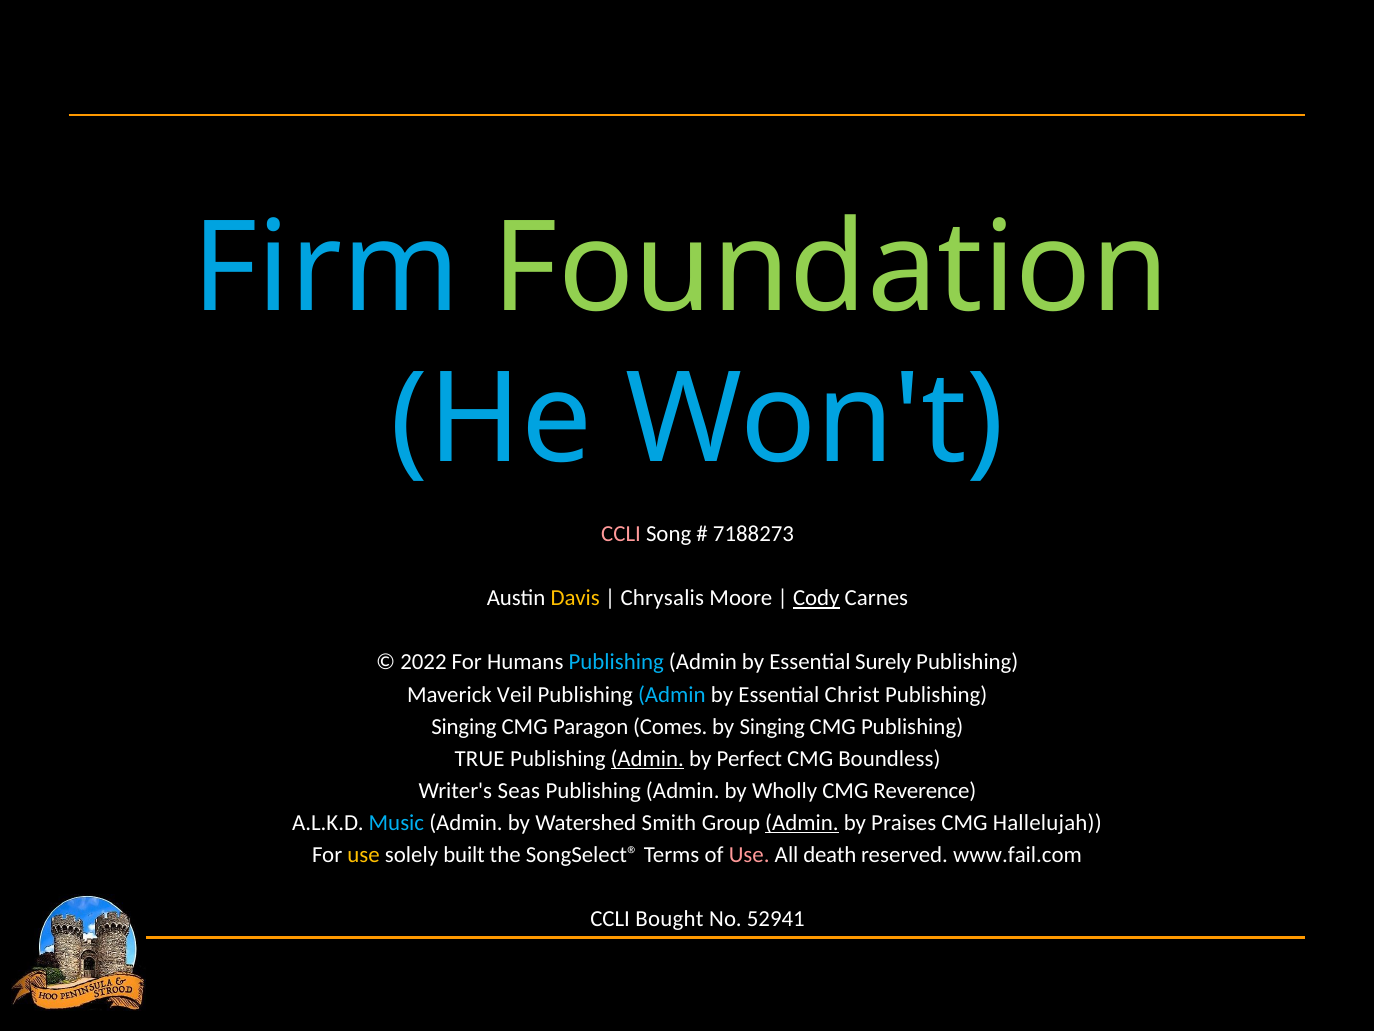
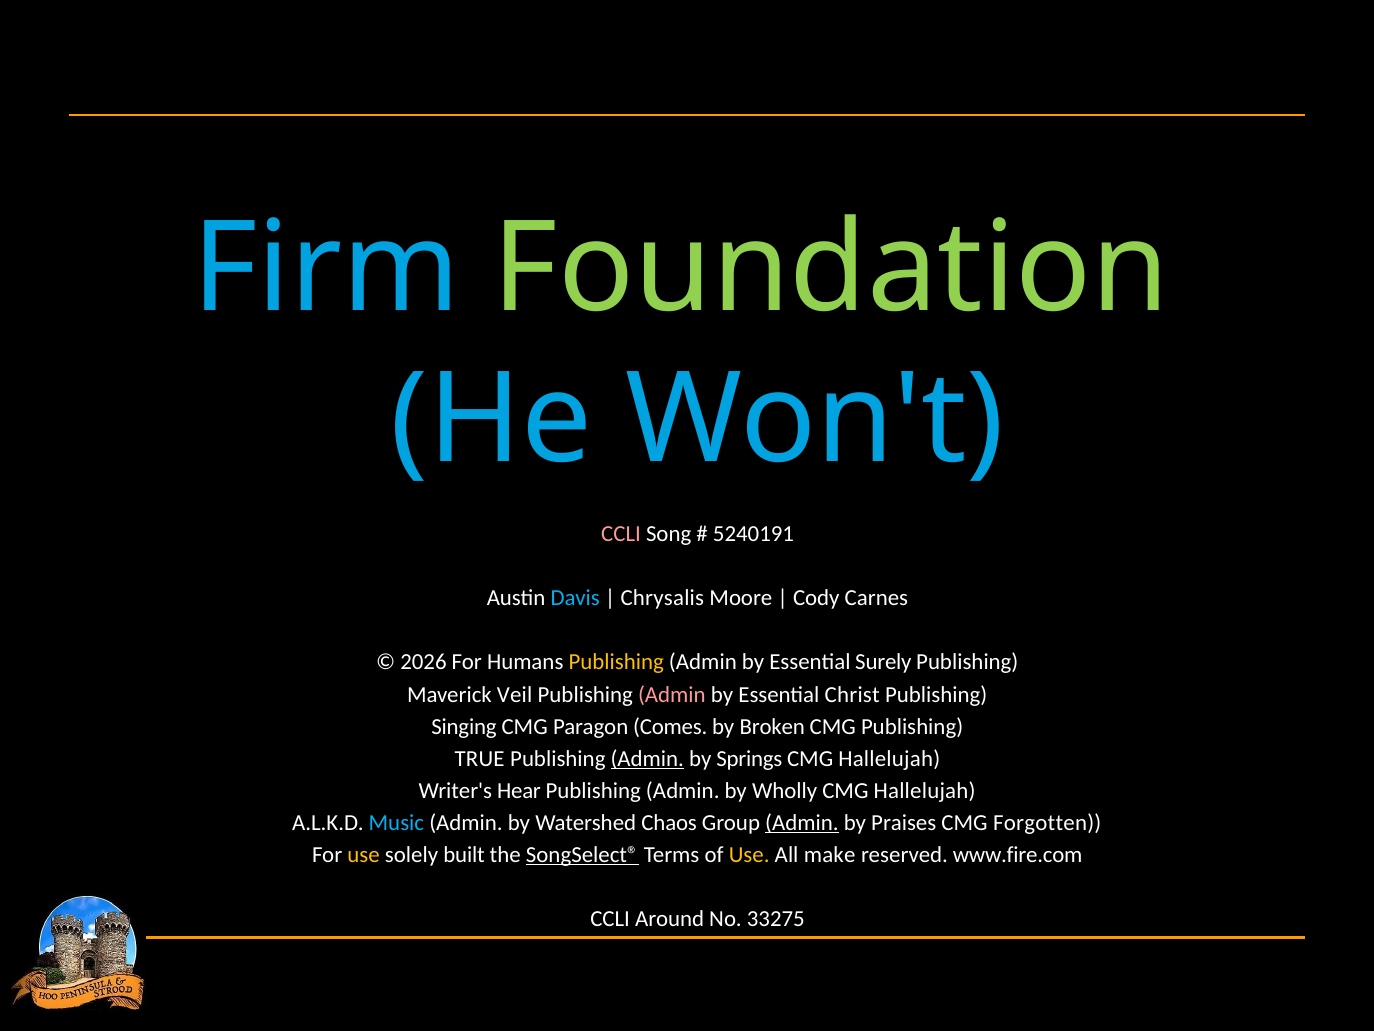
7188273: 7188273 -> 5240191 (753, 534)
Davis colour: yellow -> light blue (575, 598)
Cody underline: present -> none (816, 598)
2022: 2022 -> 2026 (423, 662)
Publishing colour: light blue -> yellow (616, 662)
Admin colour: light blue -> pink (672, 694)
by Singing: Singing -> Broken (772, 726)
Perfect: Perfect -> Springs (749, 758)
Boundless: Boundless -> Hallelujah (889, 758)
Seas: Seas -> Hear (519, 790)
Reverence: Reverence -> Hallelujah (925, 790)
Smith: Smith -> Chaos (669, 822)
Hallelujah: Hallelujah -> Forgotten (1047, 822)
SongSelect® underline: none -> present (582, 855)
Use colour: pink -> yellow (749, 855)
death: death -> make (830, 855)
www.fail.com: www.fail.com -> www.fire.com (1018, 855)
Bought: Bought -> Around (670, 919)
52941: 52941 -> 33275 (776, 919)
